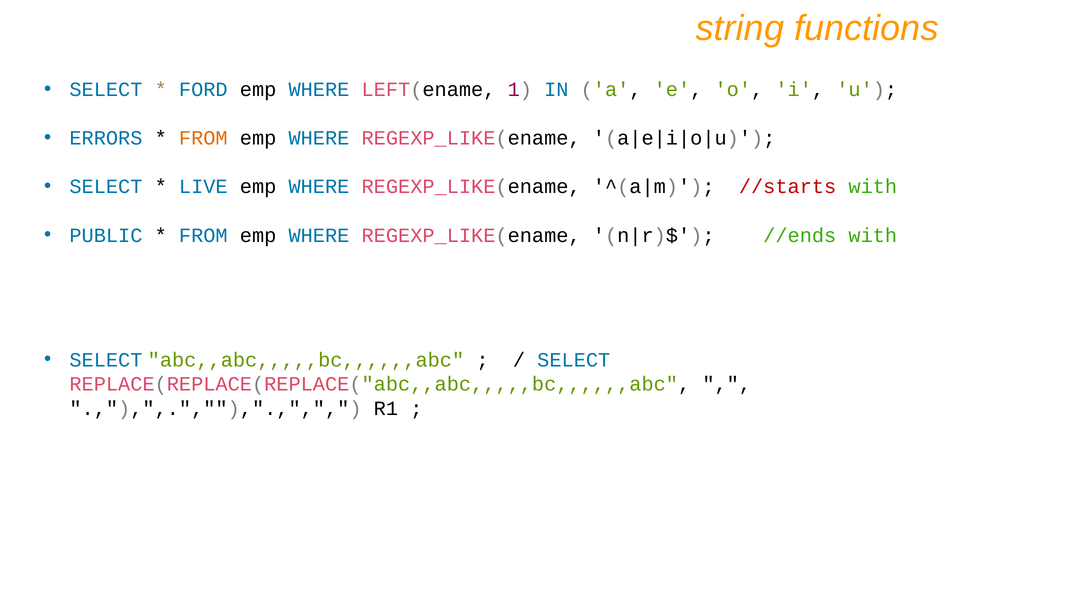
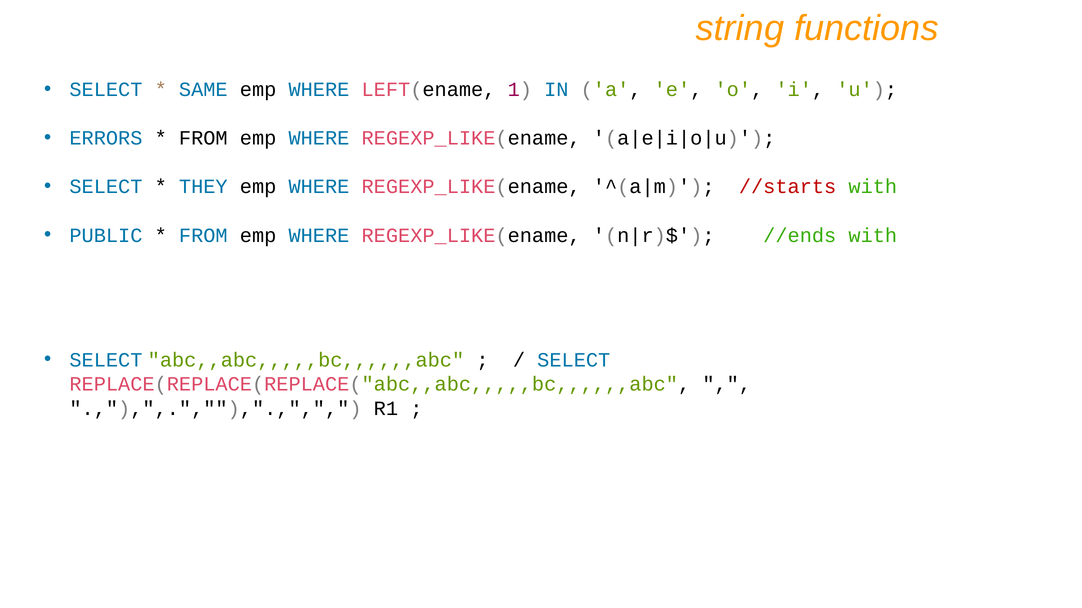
FORD: FORD -> SAME (203, 90)
FROM colour: orange -> black (203, 138)
LIVE: LIVE -> THEY (203, 187)
